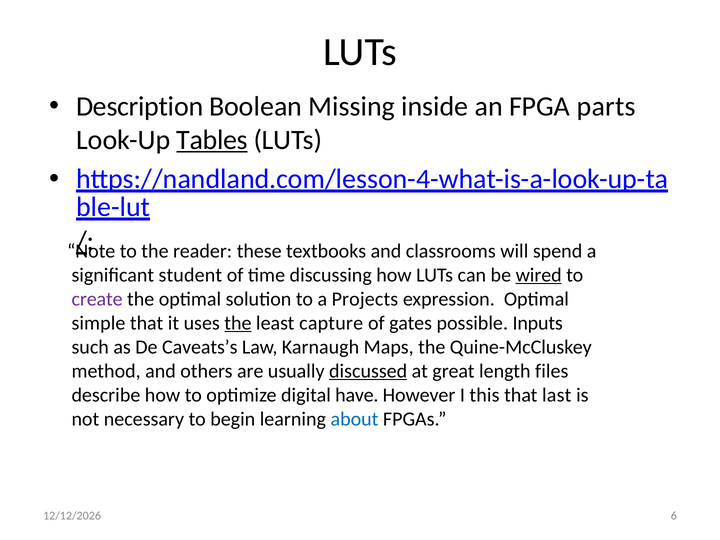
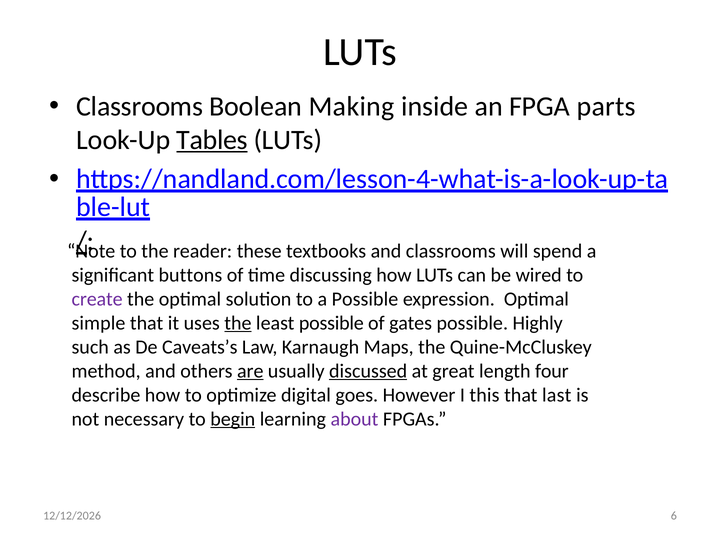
Description: Description -> Classrooms (140, 106)
Missing: Missing -> Making (352, 106)
student: student -> buttons (190, 275)
wired underline: present -> none (539, 275)
a Projects: Projects -> Possible (365, 299)
least capture: capture -> possible (331, 323)
Inputs: Inputs -> Highly (538, 323)
are underline: none -> present (250, 371)
files: files -> four (552, 371)
have: have -> goes (357, 395)
begin underline: none -> present (233, 419)
about colour: blue -> purple (354, 419)
